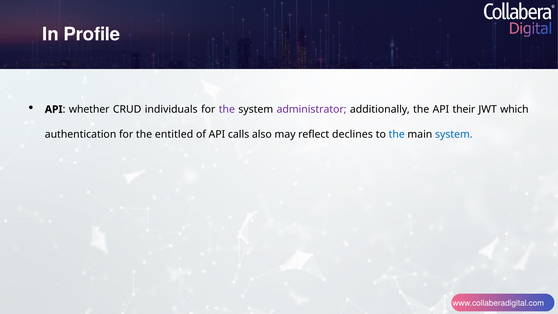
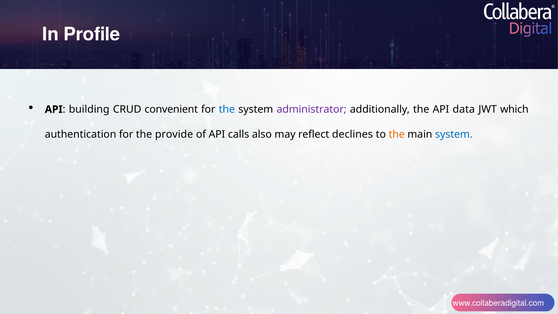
whether: whether -> building (89, 109)
individuals: individuals -> convenient (171, 109)
the colour: purple -> blue (227, 109)
their: their -> data (464, 109)
entitled: entitled -> provide (174, 134)
the colour: blue -> orange (397, 134)
